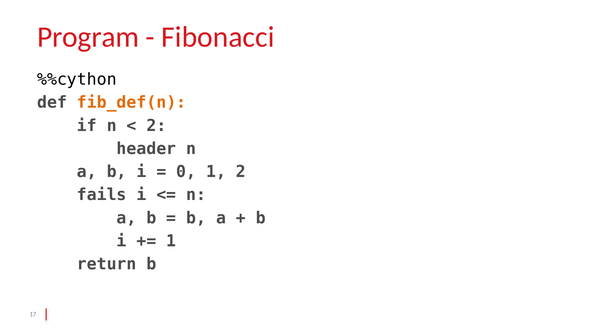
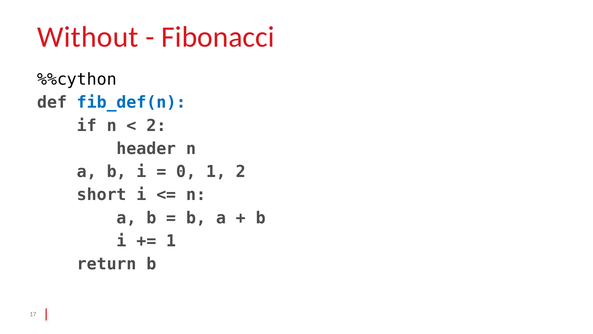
Program: Program -> Without (88, 37)
fib_def(n colour: orange -> blue (132, 102)
fails: fails -> short (102, 195)
